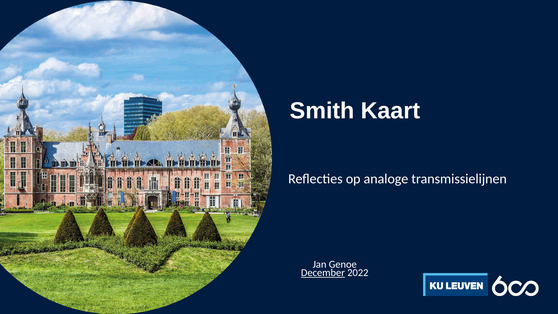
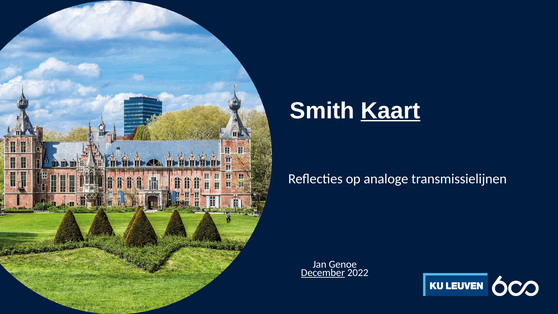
Kaart underline: none -> present (390, 111)
